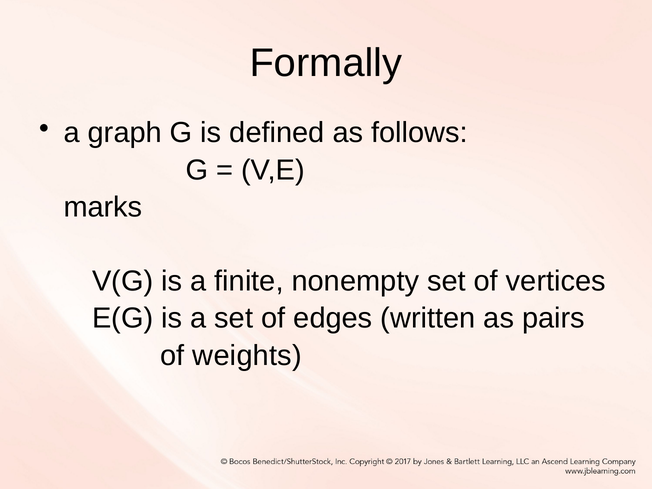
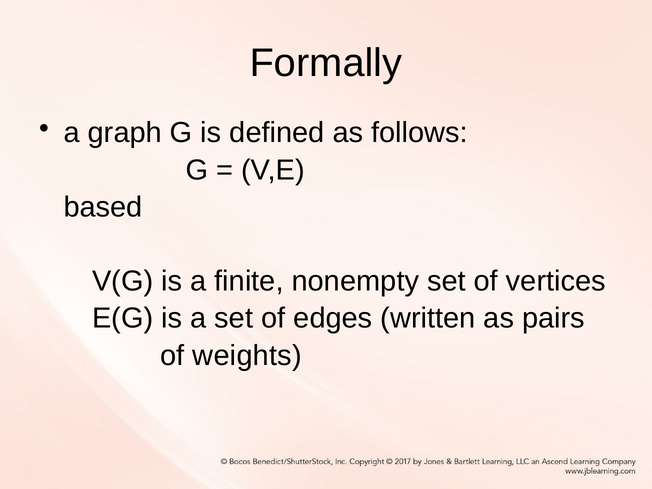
marks: marks -> based (103, 207)
